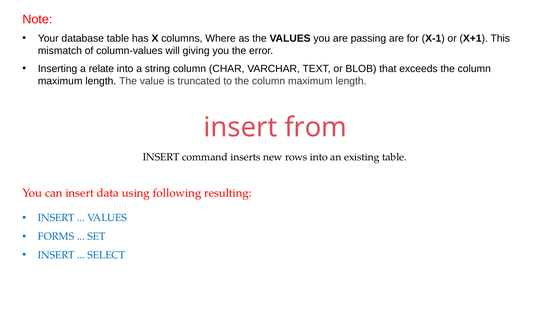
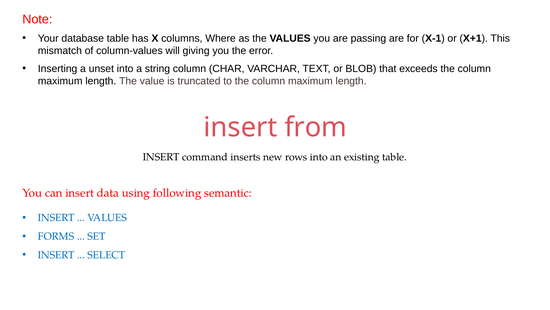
relate: relate -> unset (101, 69)
resulting: resulting -> semantic (228, 193)
